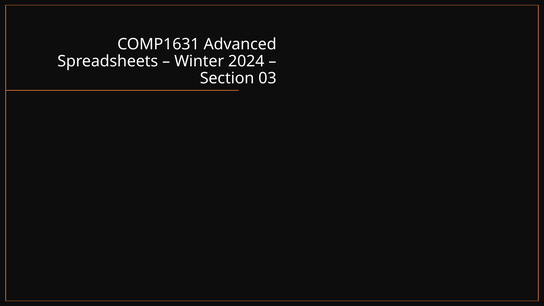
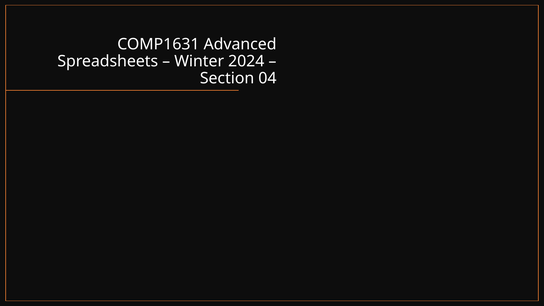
03: 03 -> 04 (267, 78)
